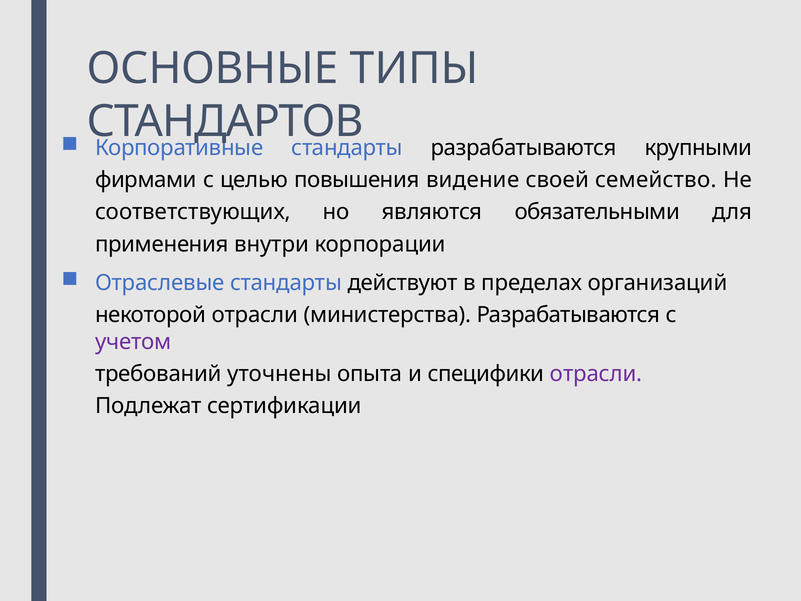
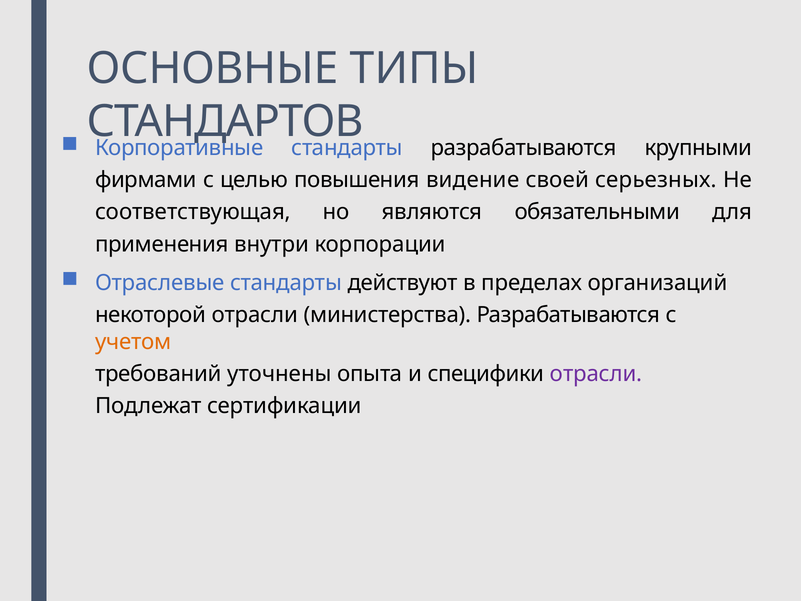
семейство: семейство -> серьезных (656, 180)
соответствующих: соответствующих -> соответствующая (193, 212)
учетом colour: purple -> orange (133, 342)
